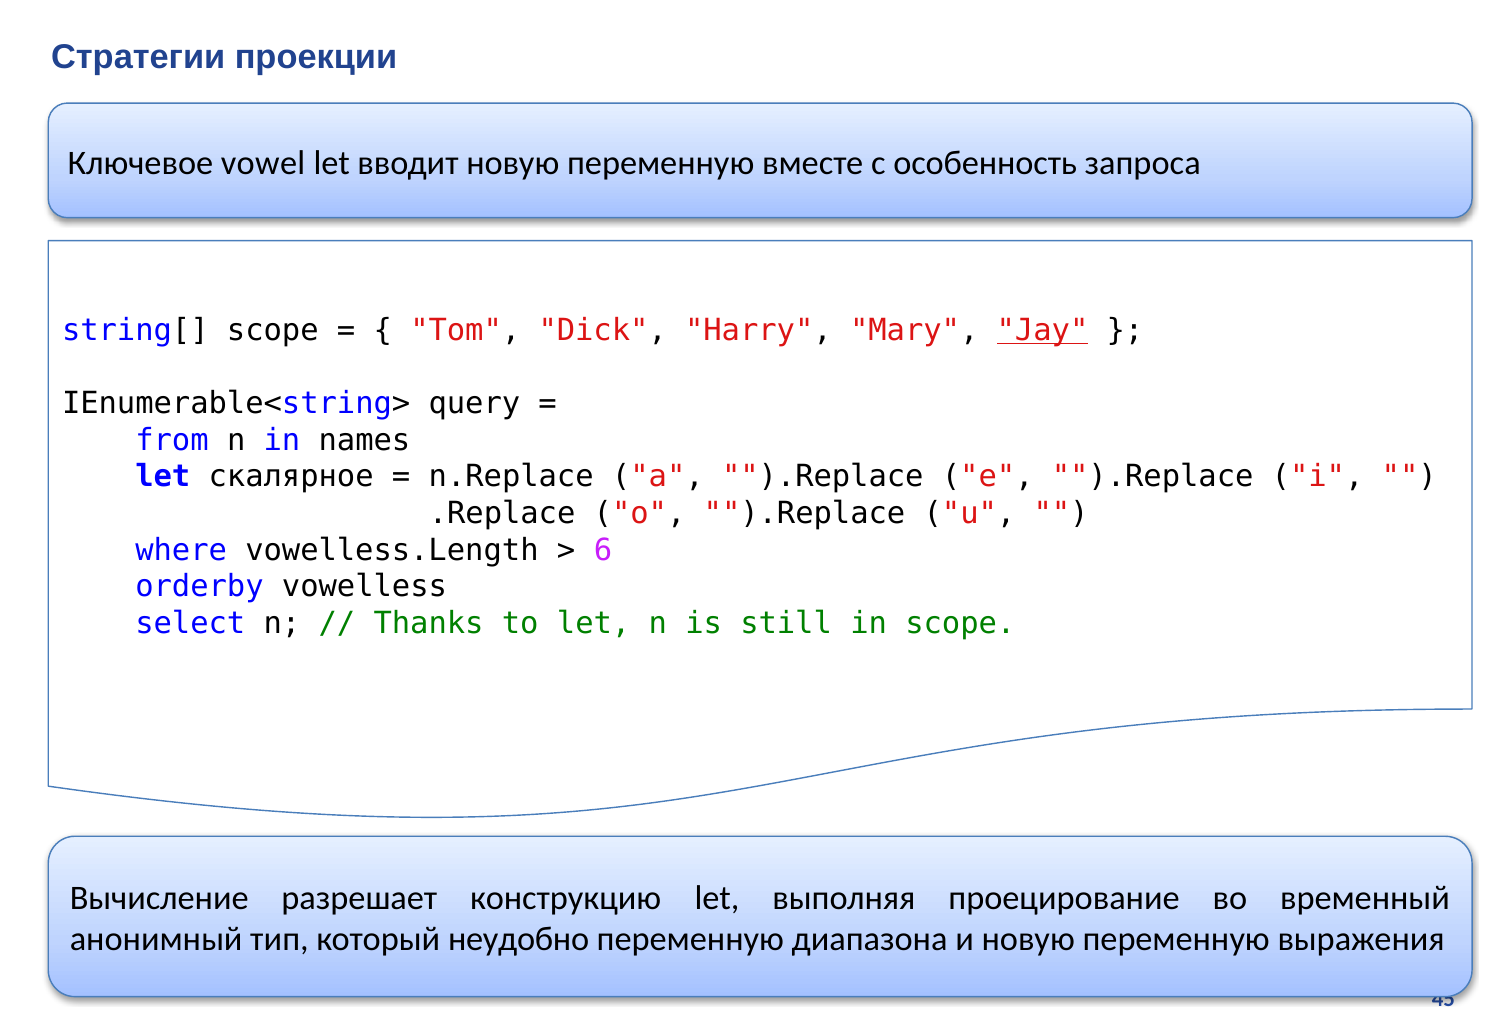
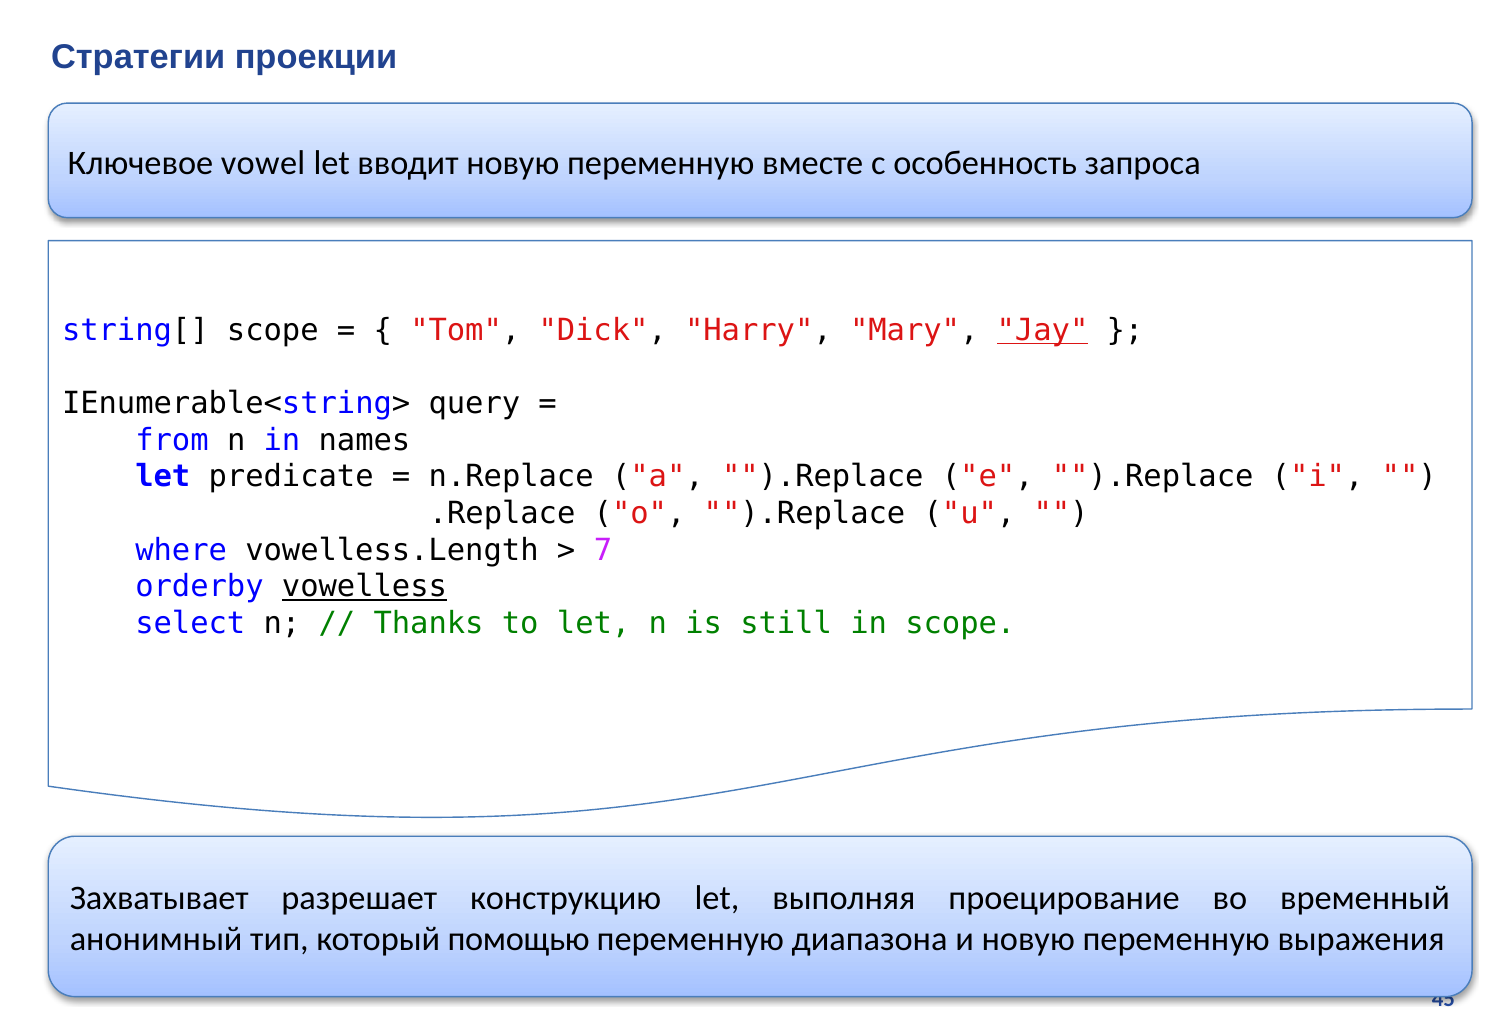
скалярное: скалярное -> predicate (291, 477)
6: 6 -> 7 (603, 550)
vowelless underline: none -> present (364, 587)
Вычисление: Вычисление -> Захватывает (159, 898)
неудобно: неудобно -> помощью (519, 939)
